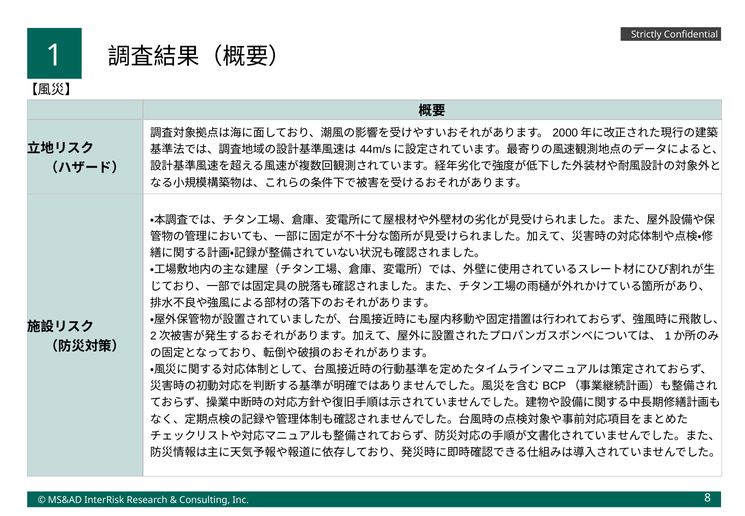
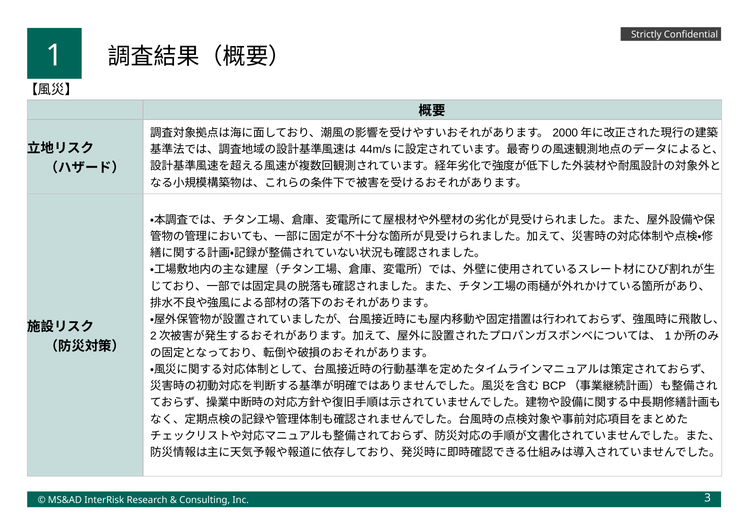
8: 8 -> 3 (708, 498)
